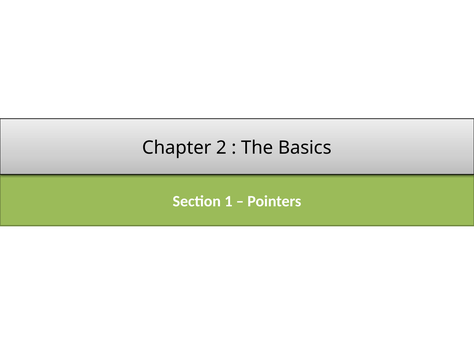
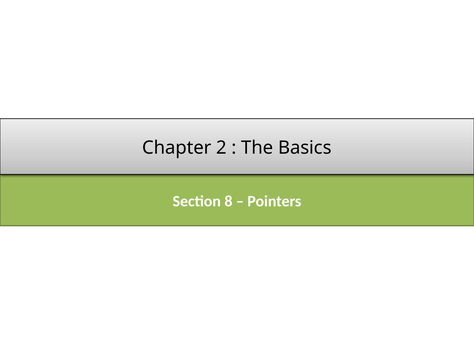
1: 1 -> 8 (228, 201)
